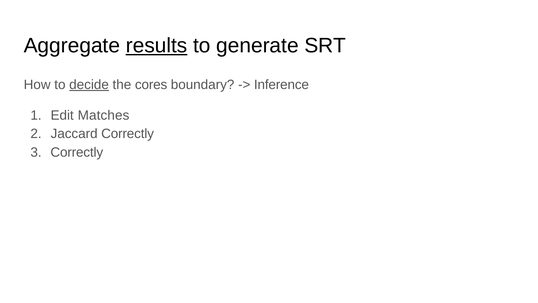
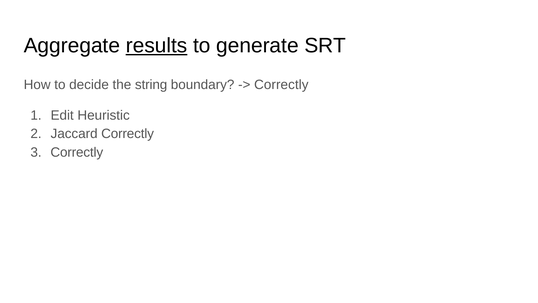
decide underline: present -> none (89, 85)
cores: cores -> string (151, 85)
Inference: Inference -> Correctly (281, 85)
Matches: Matches -> Heuristic (104, 115)
